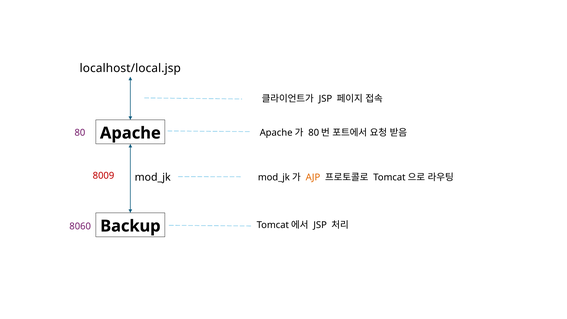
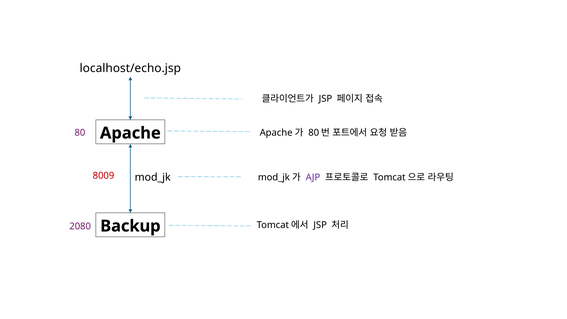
localhost/local.jsp: localhost/local.jsp -> localhost/echo.jsp (130, 68)
AJP colour: orange -> purple (313, 177)
8060: 8060 -> 2080 (80, 226)
